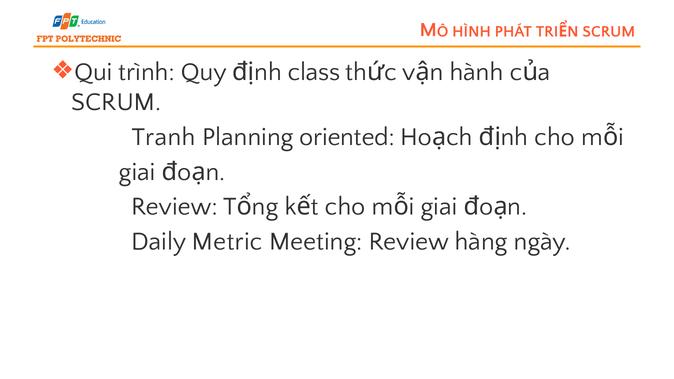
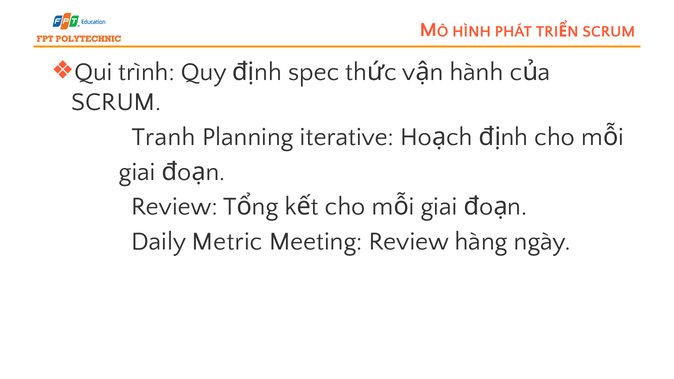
class: class -> spec (314, 72)
oriented: oriented -> iterative (347, 137)
